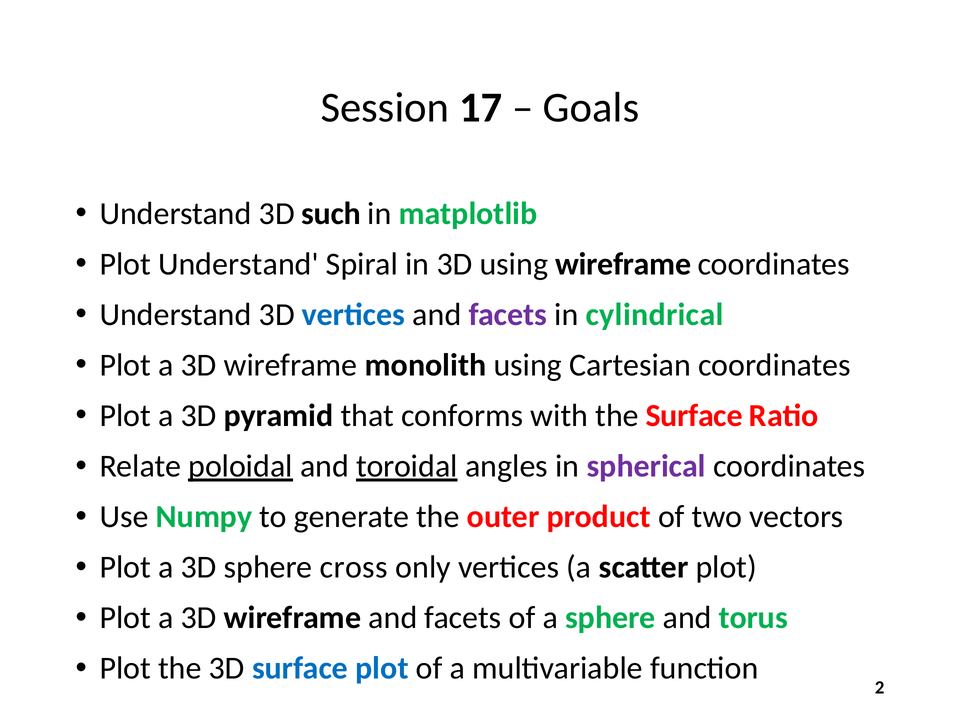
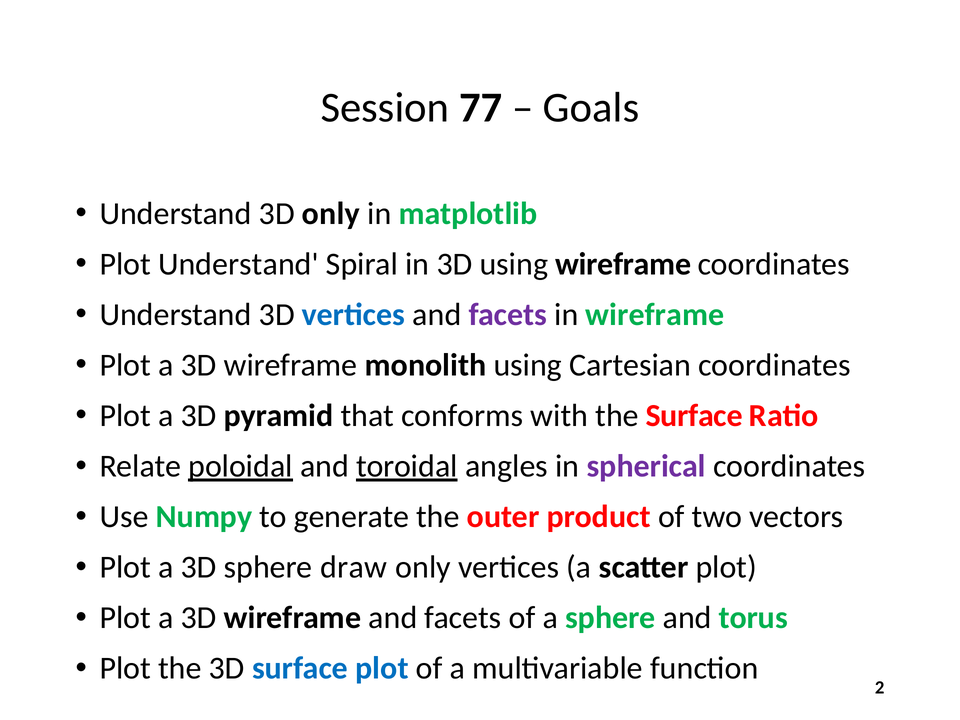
17: 17 -> 77 (481, 108)
3D such: such -> only (331, 214)
in cylindrical: cylindrical -> wireframe (655, 315)
cross: cross -> draw (354, 567)
